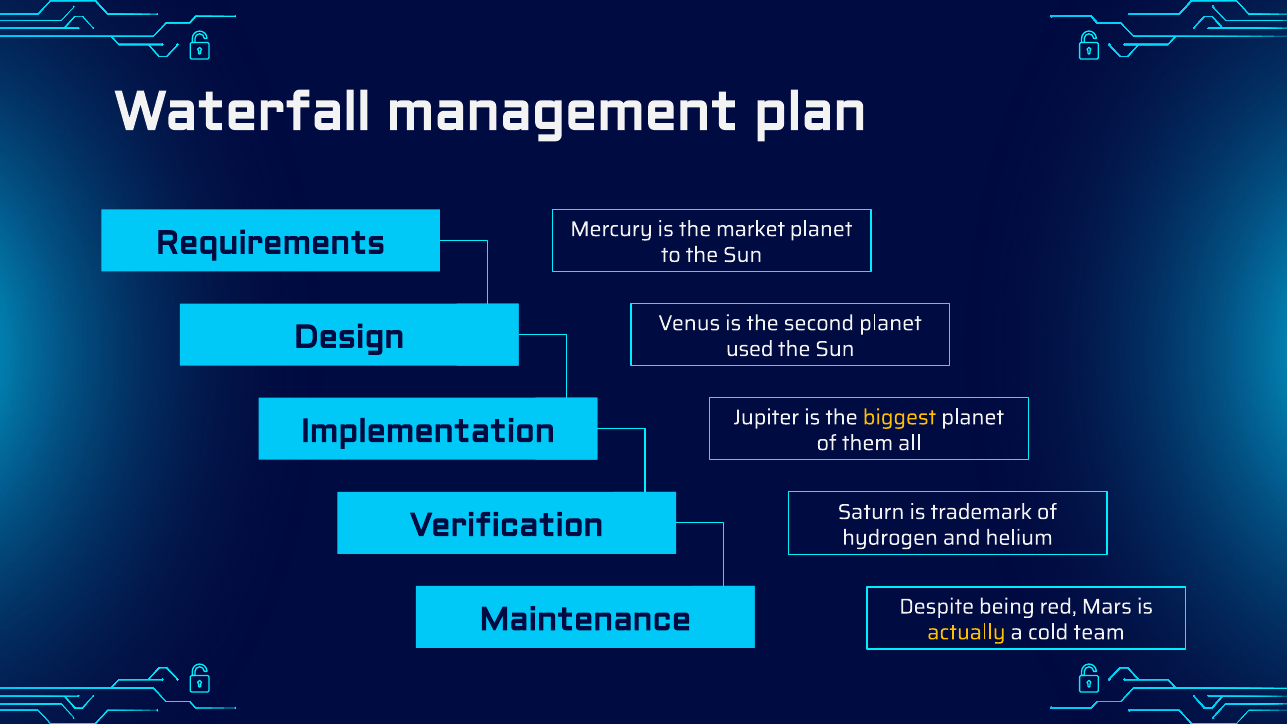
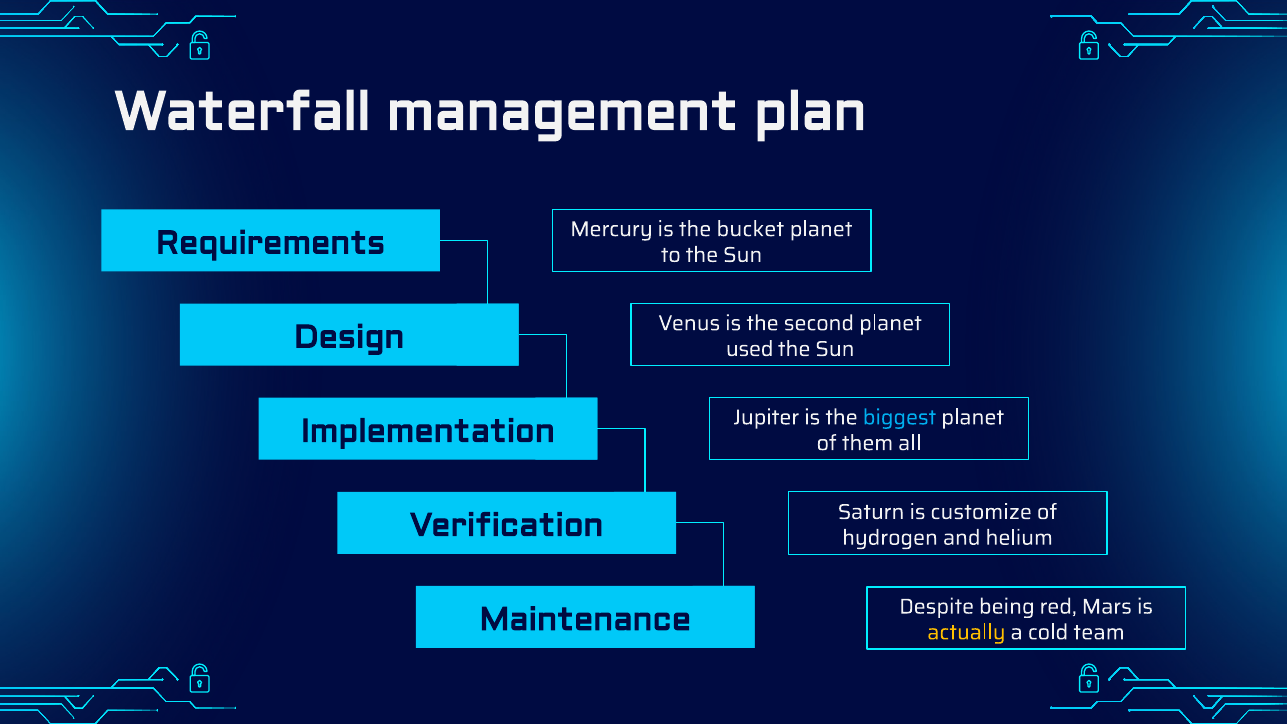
market: market -> bucket (750, 229)
biggest colour: yellow -> light blue (900, 417)
trademark: trademark -> customize (981, 512)
